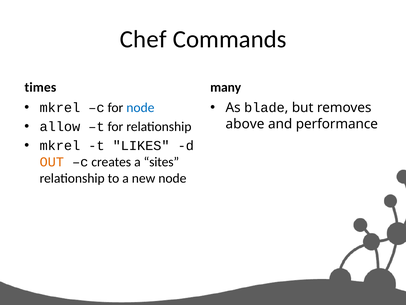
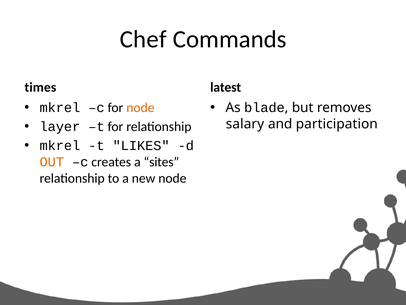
many: many -> latest (226, 87)
node colour: blue -> orange (140, 108)
allow: allow -> layer (60, 127)
above: above -> salary (245, 124)
performance: performance -> participation (337, 124)
